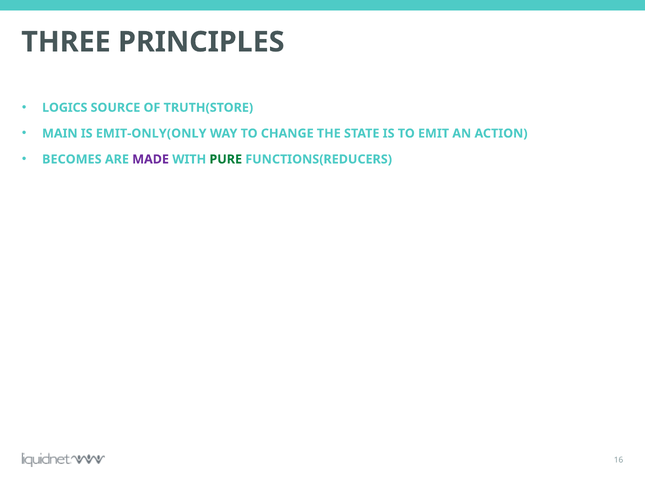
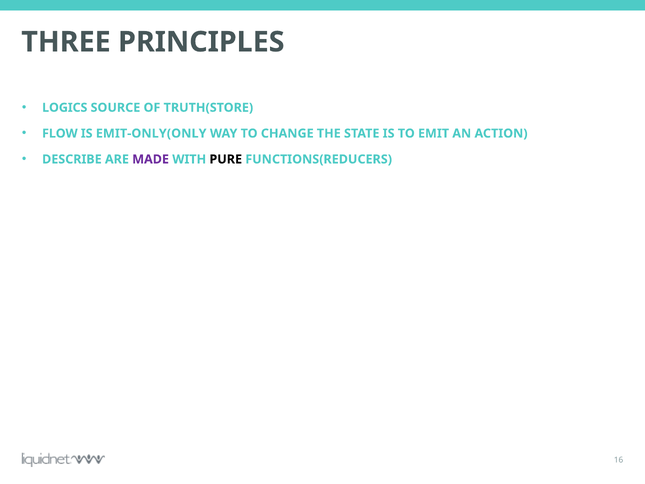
MAIN: MAIN -> FLOW (60, 133)
BECOMES: BECOMES -> DESCRIBE (72, 159)
PURE colour: green -> black (226, 159)
